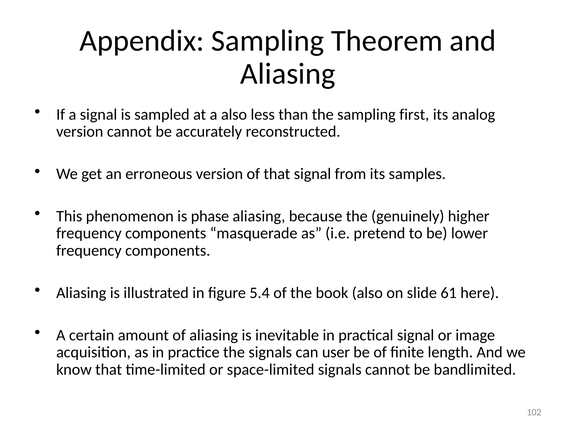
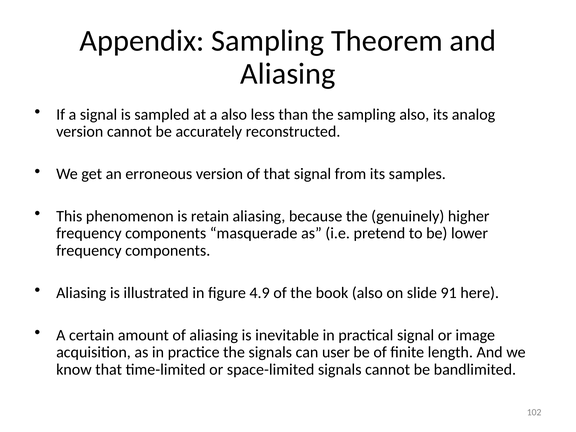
sampling first: first -> also (414, 114)
phase: phase -> retain (210, 216)
5.4: 5.4 -> 4.9 (260, 293)
61: 61 -> 91 (449, 293)
